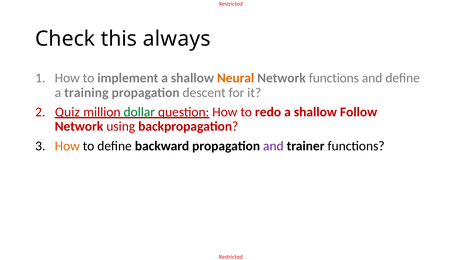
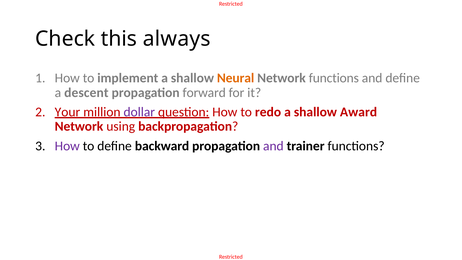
training: training -> descent (86, 93)
descent: descent -> forward (204, 93)
Quiz: Quiz -> Your (67, 112)
dollar colour: green -> purple (139, 112)
Follow: Follow -> Award (359, 112)
How colour: orange -> purple (67, 146)
